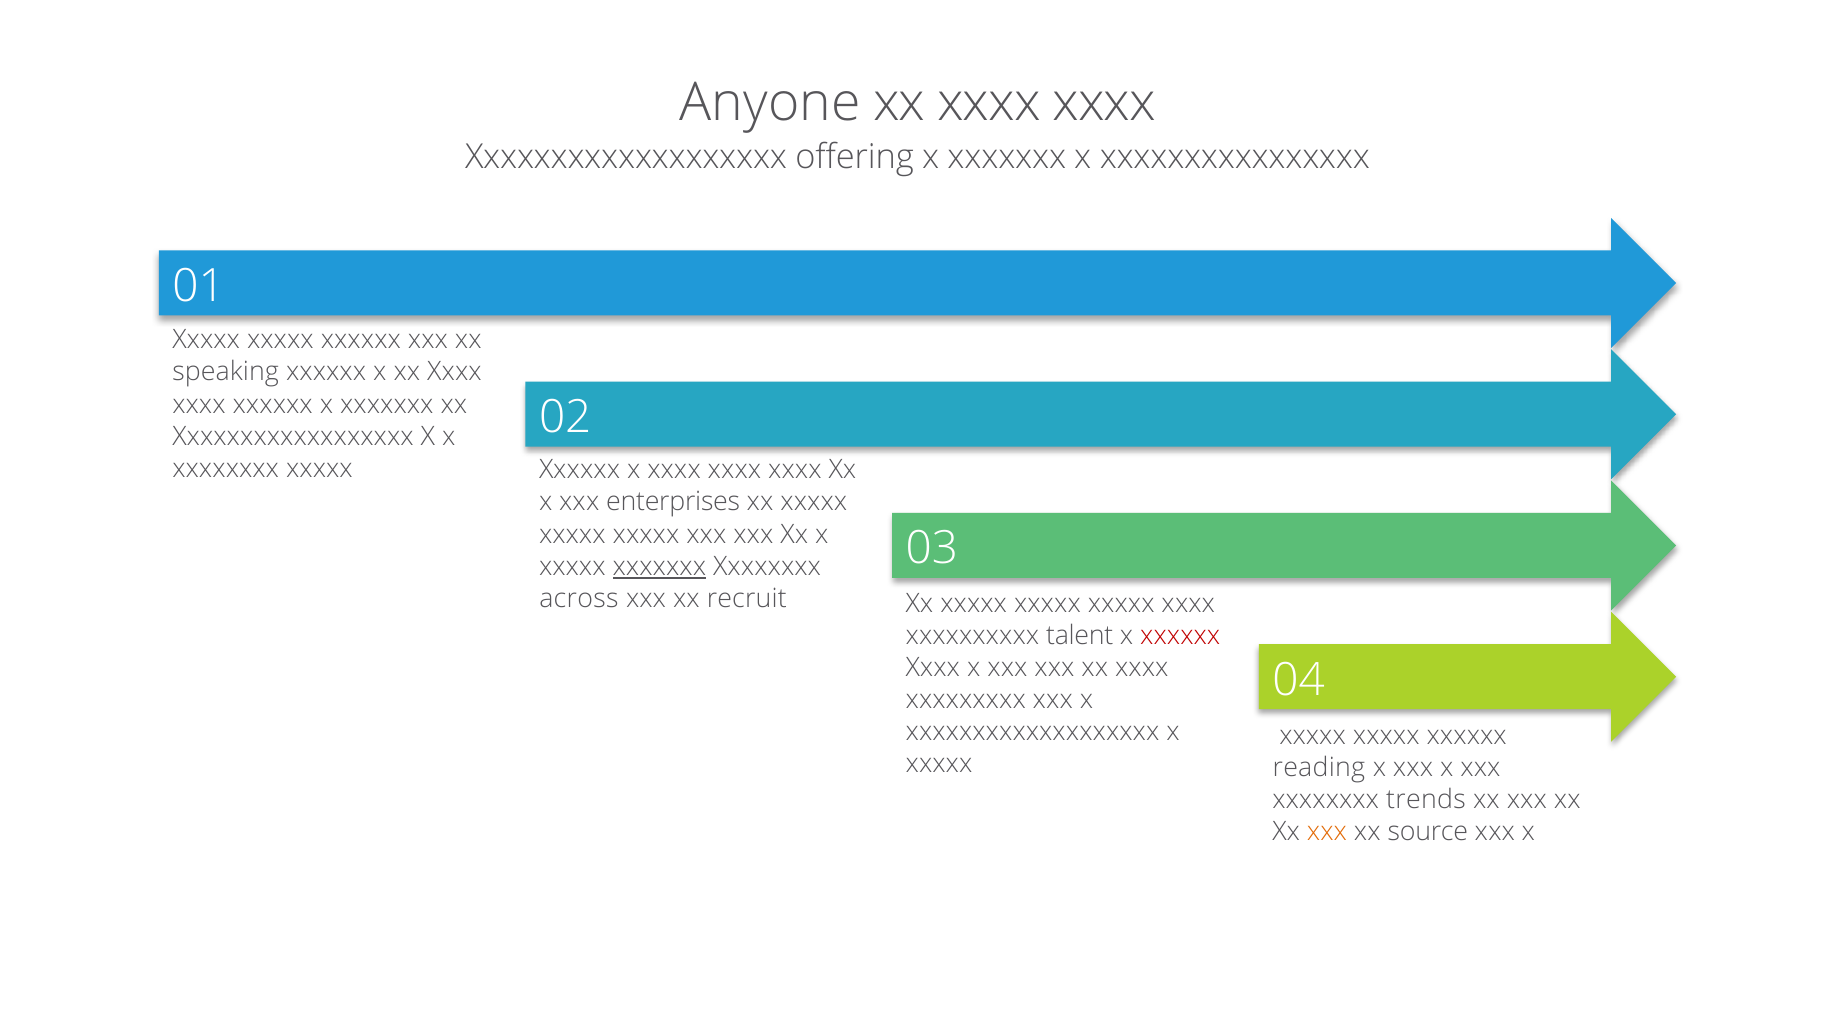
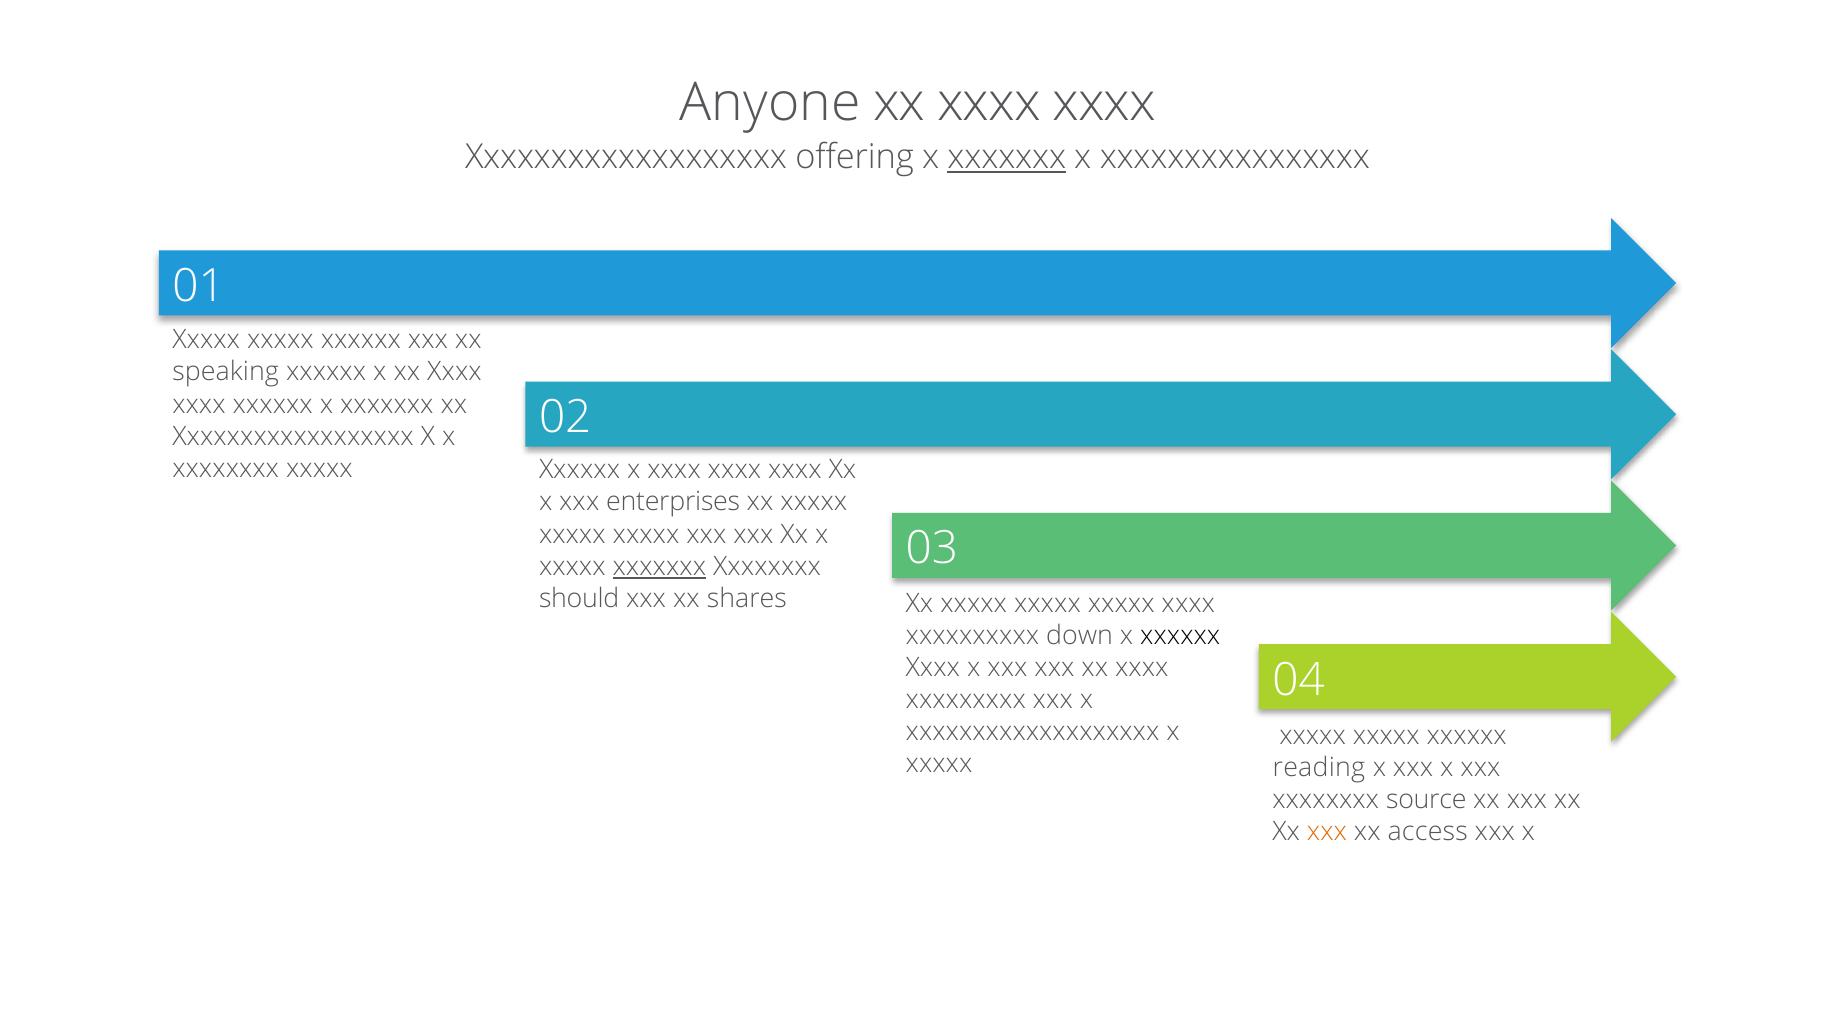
xxxxxxx underline: none -> present (1007, 158)
across: across -> should (579, 599)
recruit: recruit -> shares (747, 599)
talent: talent -> down (1080, 636)
xxxxxx colour: red -> black (1180, 636)
trends: trends -> source (1426, 800)
source: source -> access (1428, 832)
